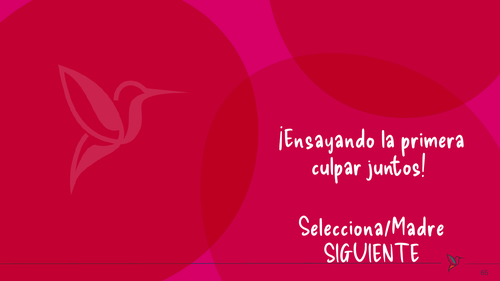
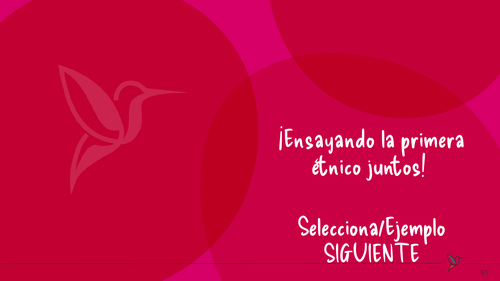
culpar: culpar -> étnico (337, 167)
Selecciona/Madre: Selecciona/Madre -> Selecciona/Ejemplo (372, 228)
